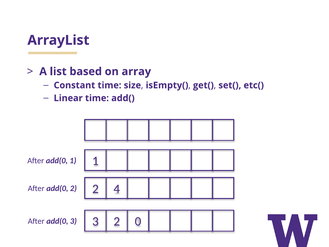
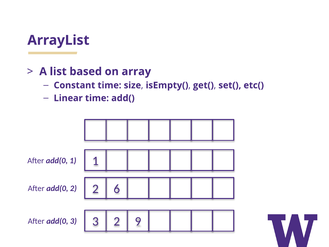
4: 4 -> 6 (117, 189)
0: 0 -> 9 (138, 221)
